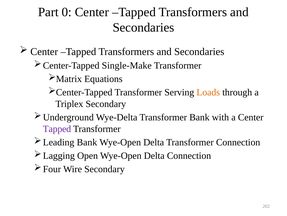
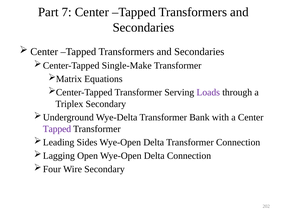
0: 0 -> 7 (67, 12)
Loads colour: orange -> purple (208, 92)
Bank: Bank -> Sides (87, 142)
